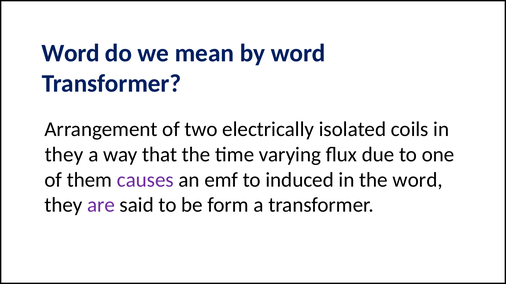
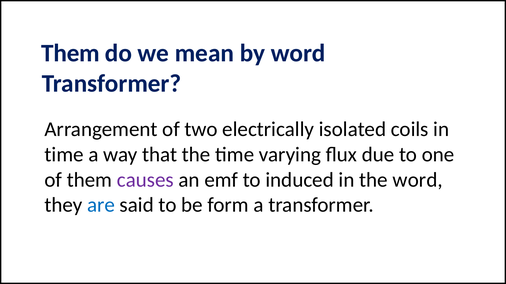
Word: Word -> Them (71, 53)
they: they -> time (64, 155)
are colour: purple -> blue (101, 205)
